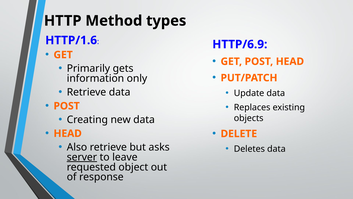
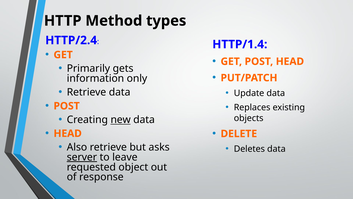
HTTP/1.6: HTTP/1.6 -> HTTP/2.4 (71, 40)
HTTP/6.9: HTTP/6.9 -> HTTP/1.4 (240, 44)
new underline: none -> present (121, 120)
